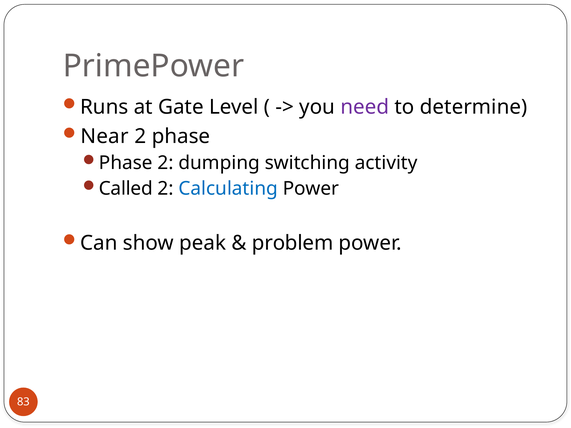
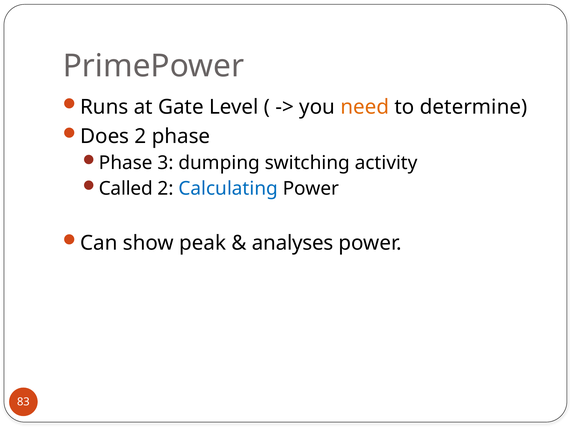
need colour: purple -> orange (365, 107)
Near: Near -> Does (105, 136)
Phase 2: 2 -> 3 (166, 163)
problem: problem -> analyses (293, 243)
